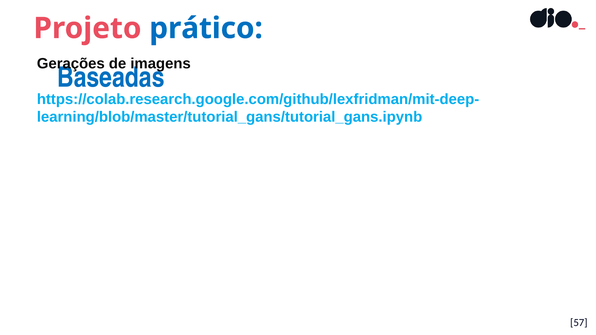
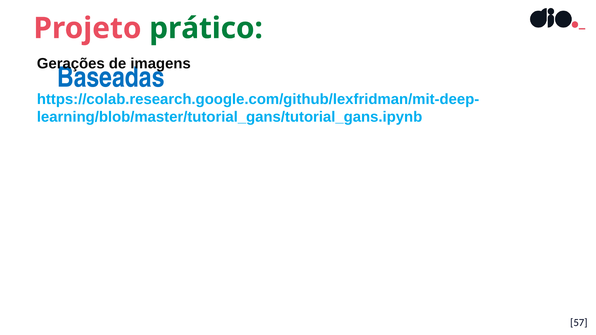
prático colour: blue -> green (206, 28)
